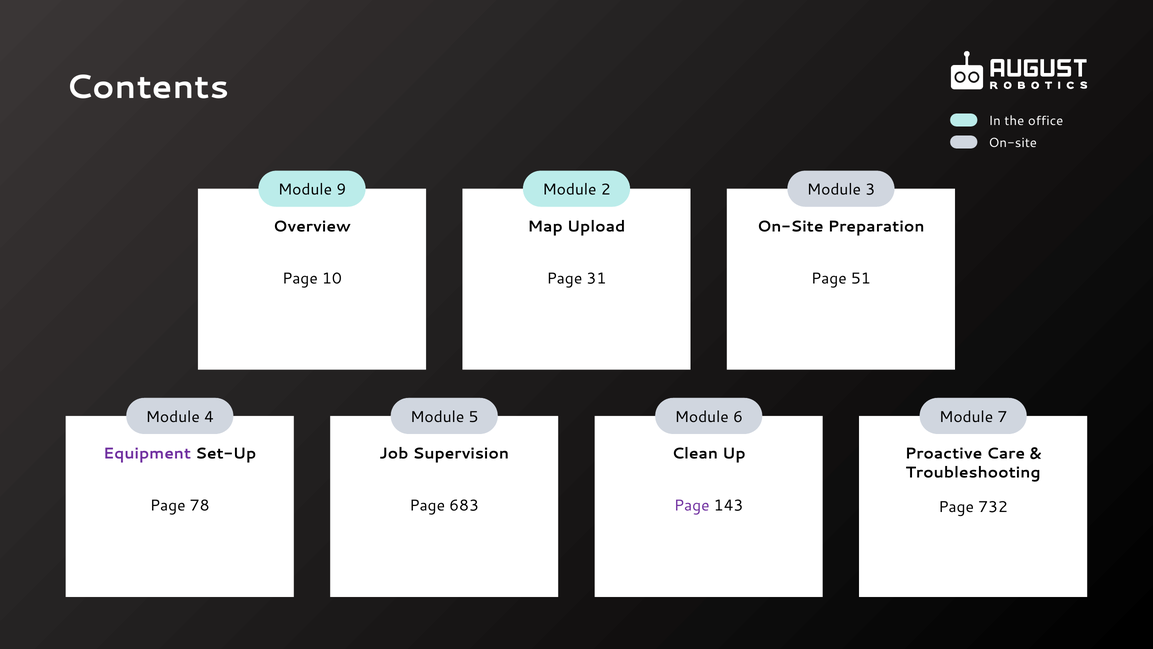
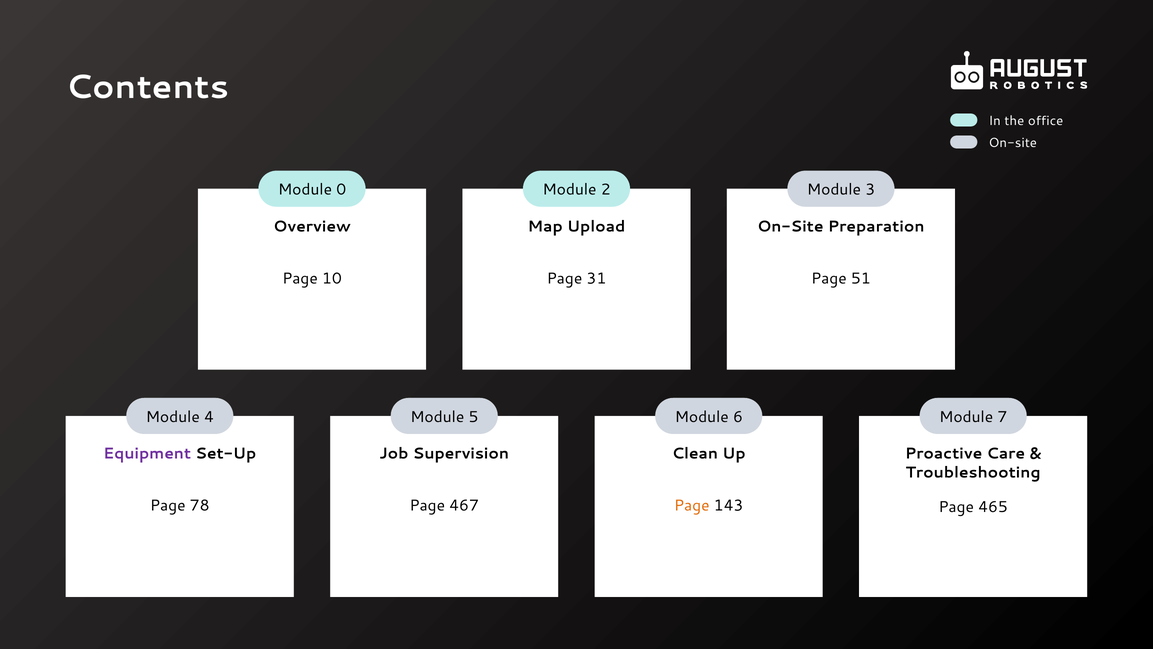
9: 9 -> 0 (341, 190)
683: 683 -> 467 (464, 505)
Page colour: purple -> orange (692, 505)
732: 732 -> 465 (993, 507)
